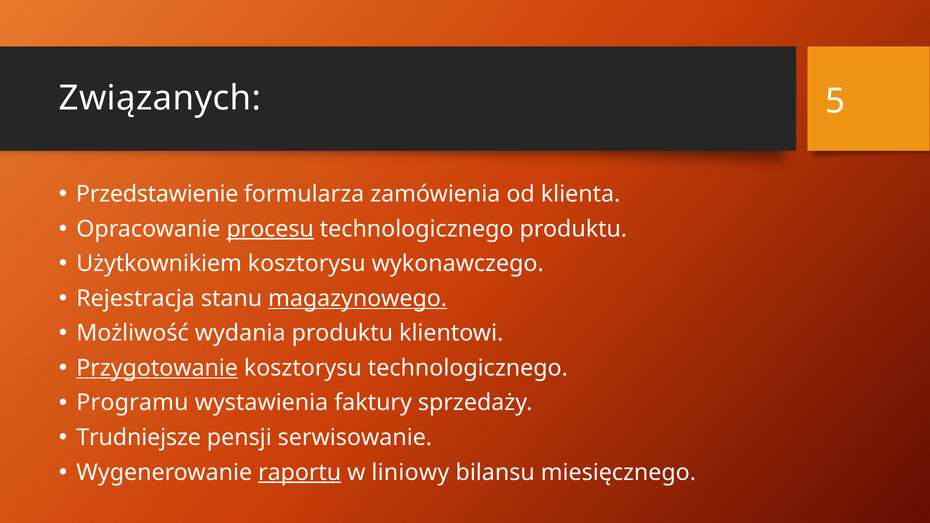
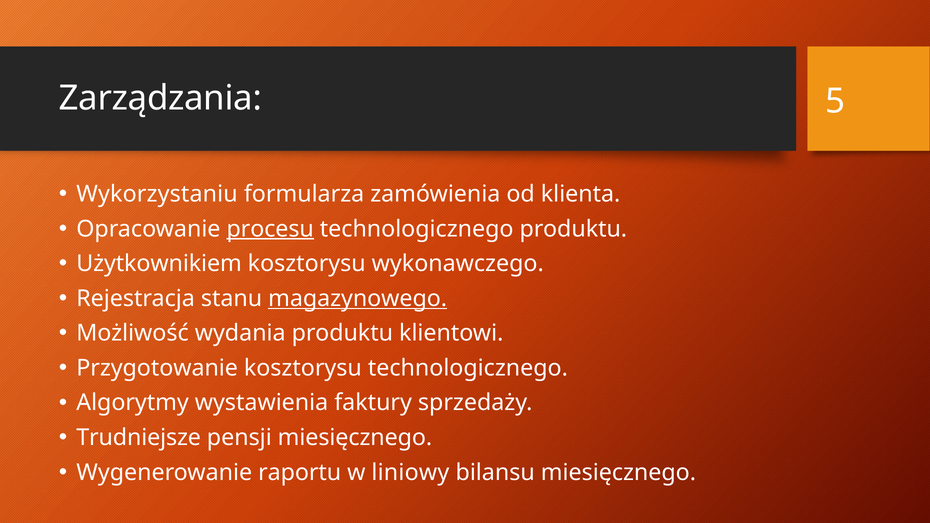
Związanych: Związanych -> Zarządzania (160, 98)
Przedstawienie: Przedstawienie -> Wykorzystaniu (157, 194)
Przygotowanie underline: present -> none (157, 368)
Programu: Programu -> Algorytmy (133, 403)
pensji serwisowanie: serwisowanie -> miesięcznego (355, 438)
raportu underline: present -> none (300, 472)
